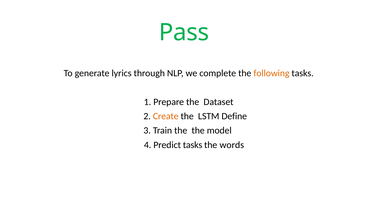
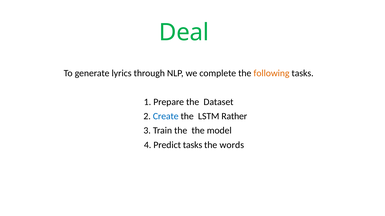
Pass: Pass -> Deal (184, 33)
Create colour: orange -> blue (166, 117)
Define: Define -> Rather (234, 117)
